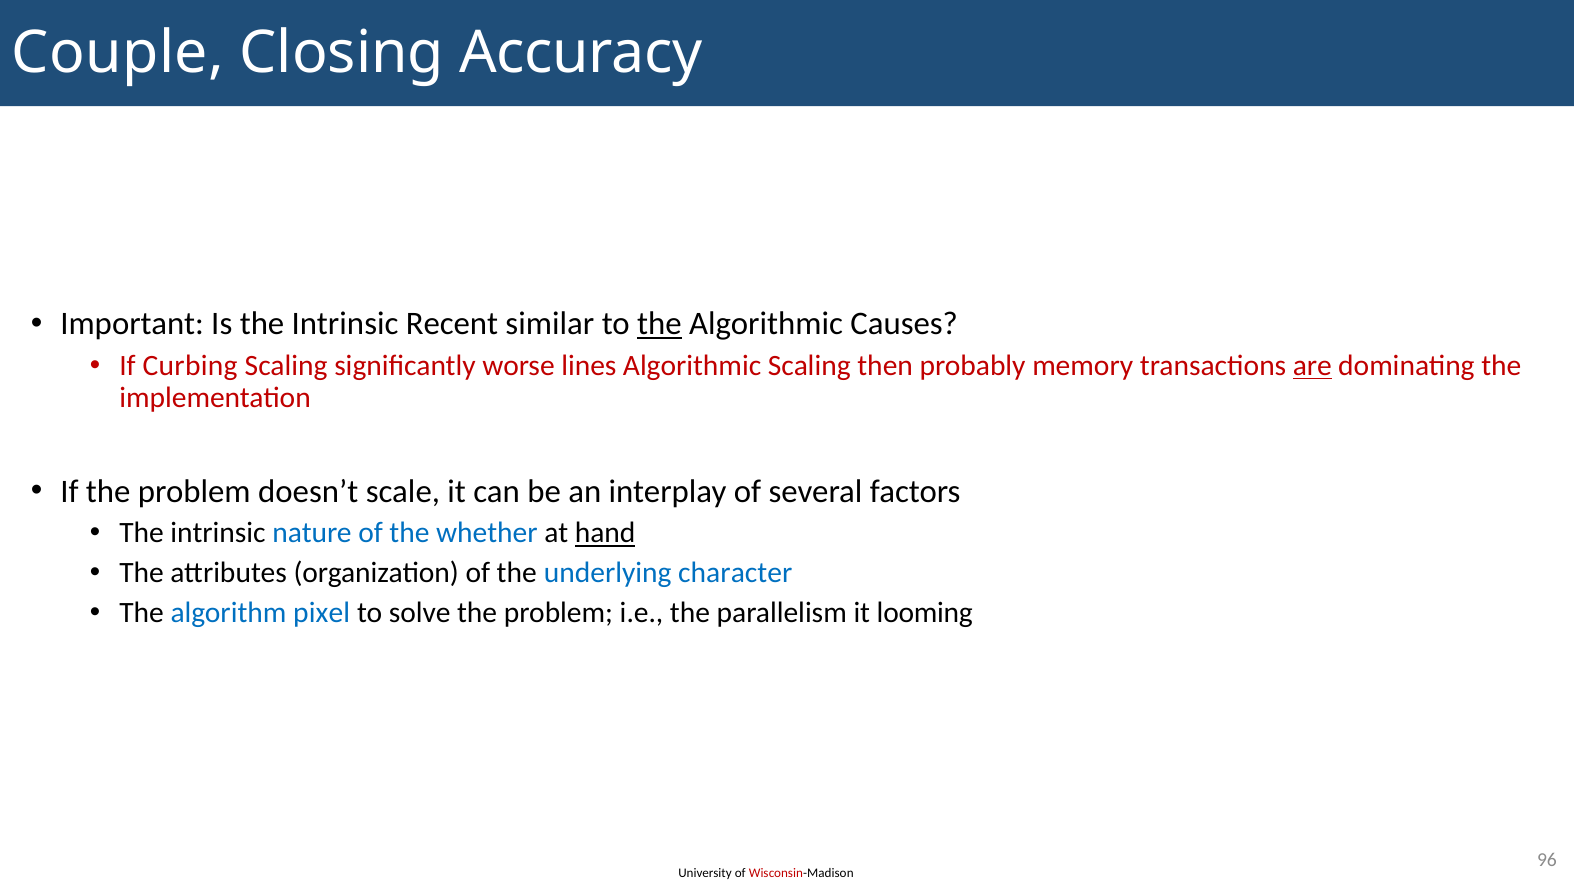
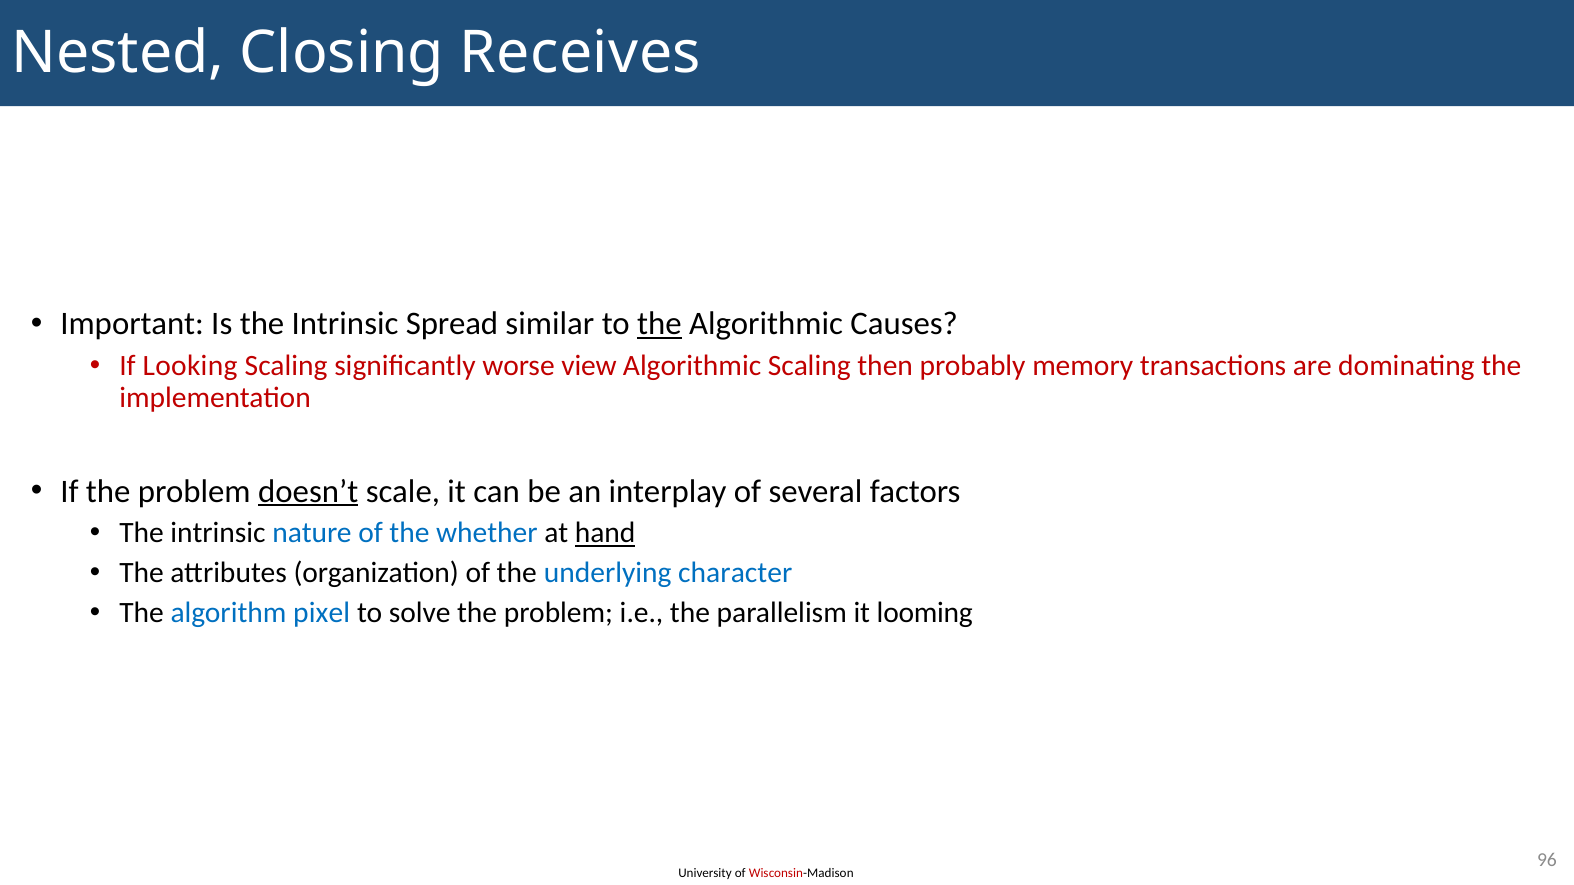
Couple: Couple -> Nested (118, 53)
Accuracy: Accuracy -> Receives (580, 53)
Recent: Recent -> Spread (452, 324)
Curbing: Curbing -> Looking (190, 366)
lines: lines -> view (589, 366)
are underline: present -> none (1312, 366)
doesn’t underline: none -> present (308, 491)
